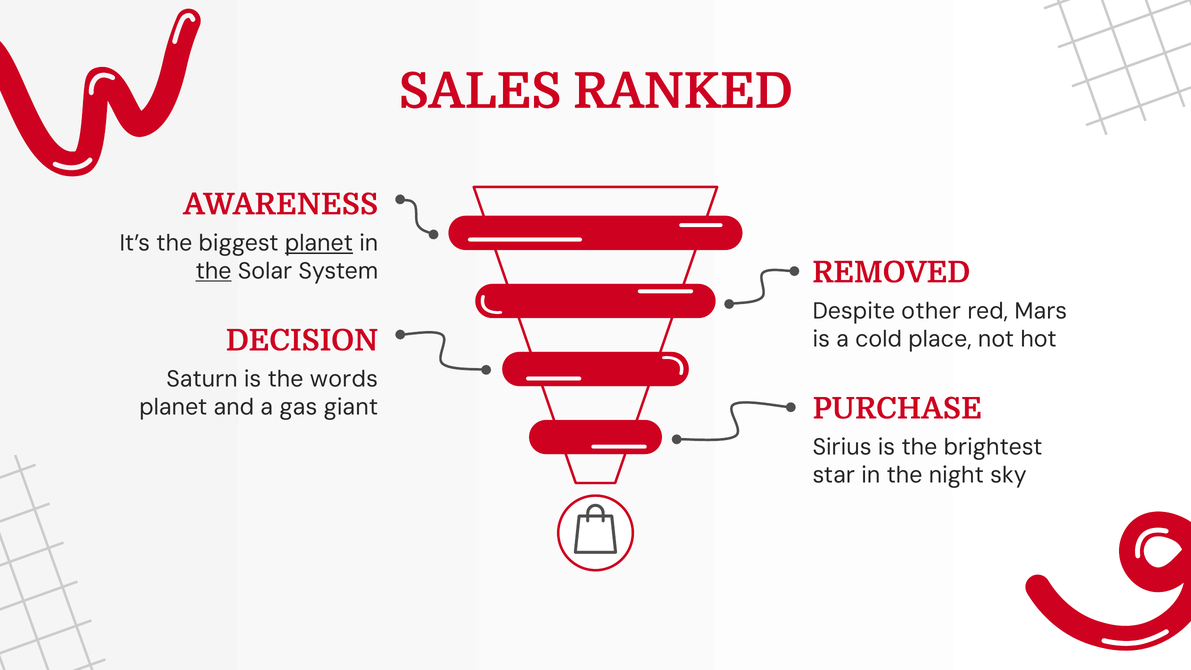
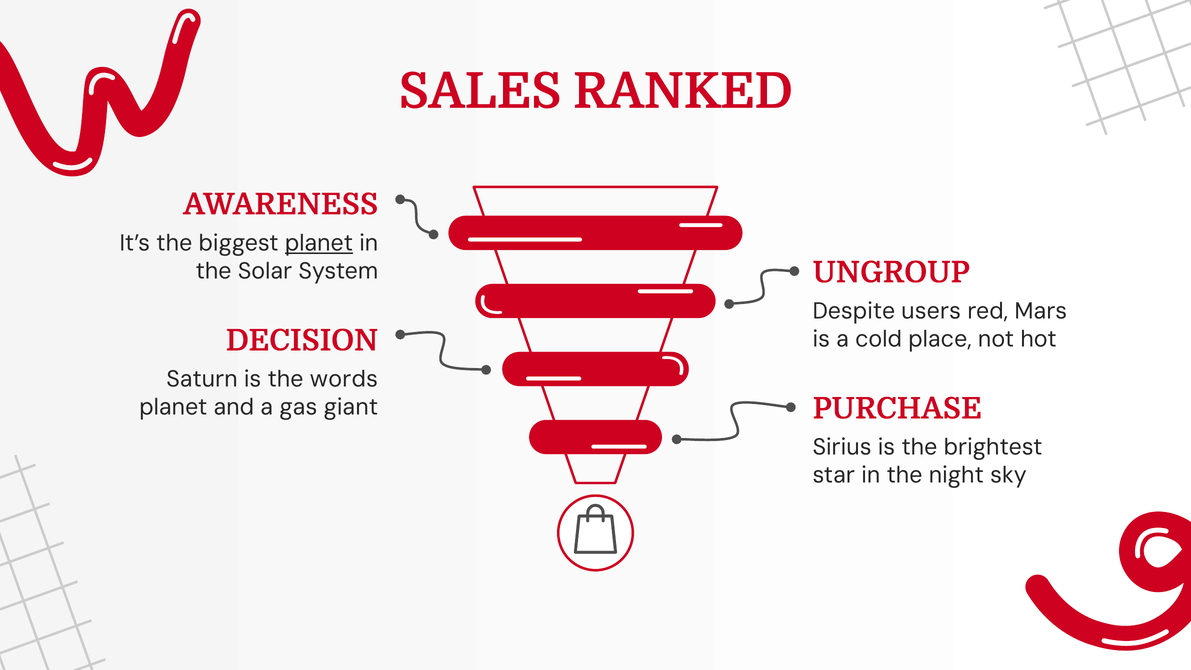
REMOVED: REMOVED -> UNGROUP (891, 272)
the underline: present -> none (214, 271)
other: other -> users (931, 311)
